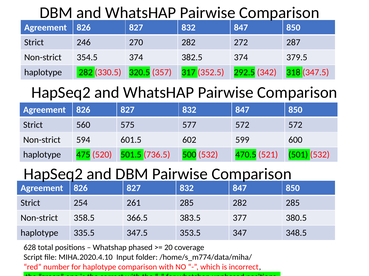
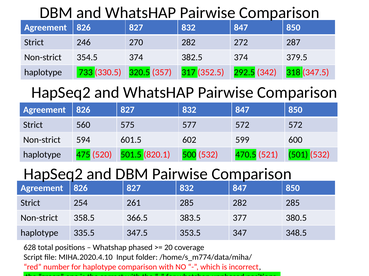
haplotype 282: 282 -> 733 (86, 72)
736.5: 736.5 -> 820.1 (157, 155)
